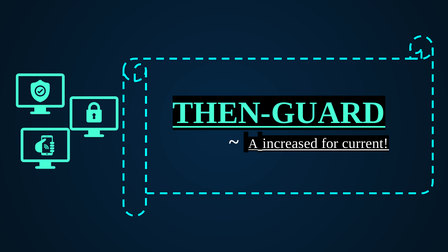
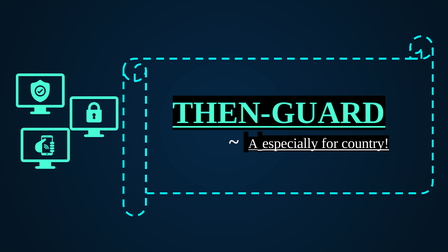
increased: increased -> especially (290, 143)
current: current -> country (365, 143)
